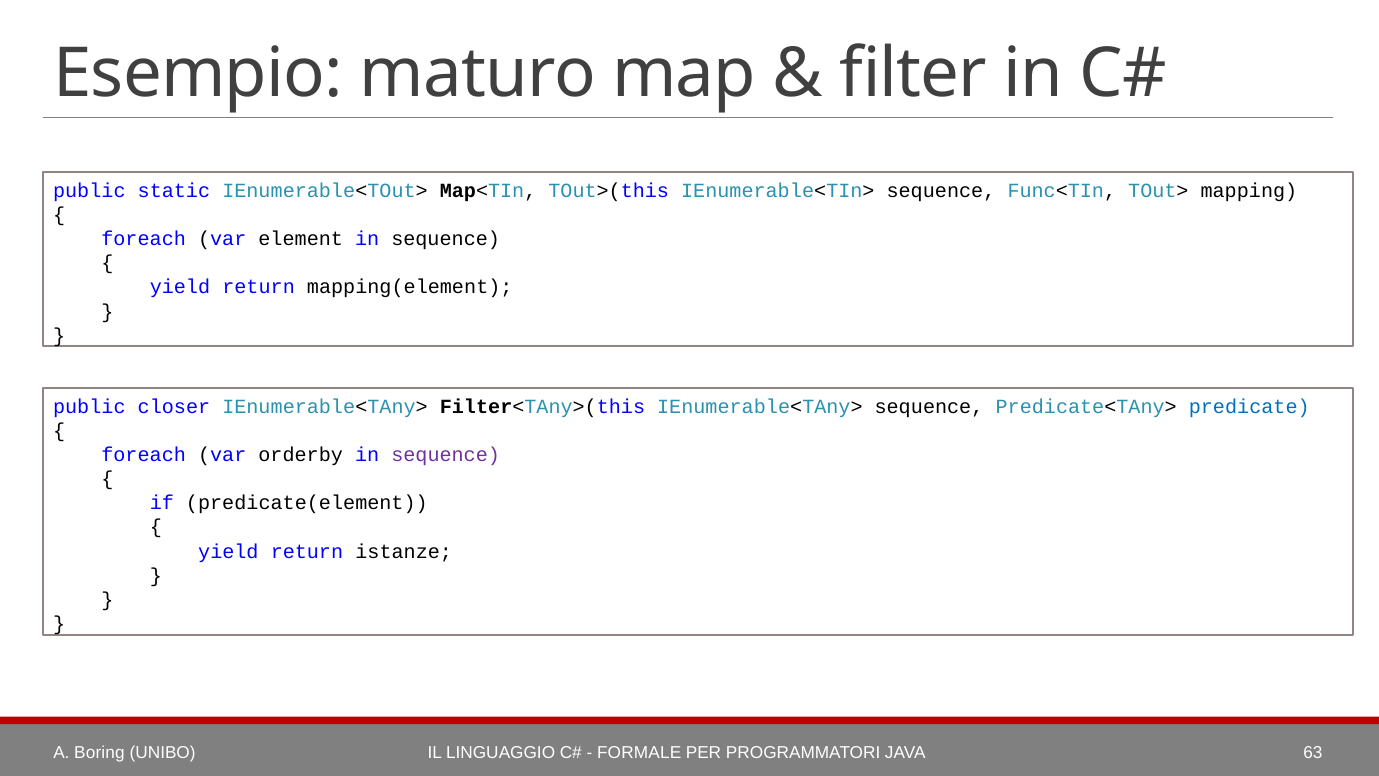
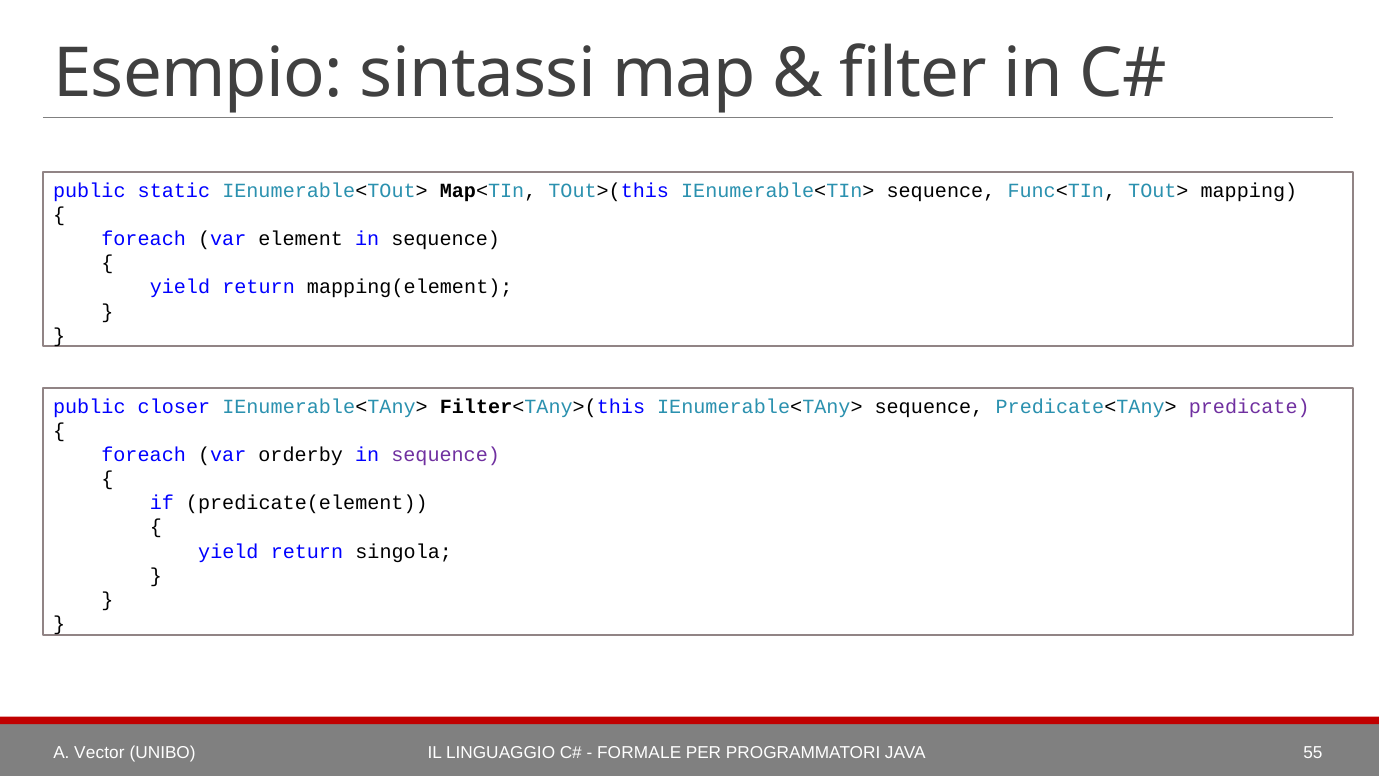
maturo: maturo -> sintassi (478, 74)
predicate colour: blue -> purple (1249, 406)
istanze: istanze -> singola (404, 551)
Boring: Boring -> Vector (99, 752)
63: 63 -> 55 (1313, 752)
